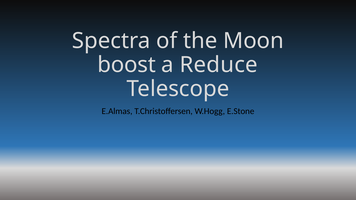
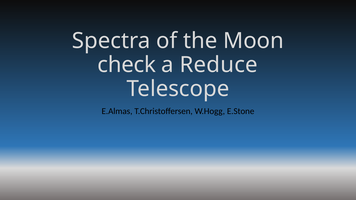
boost: boost -> check (127, 65)
